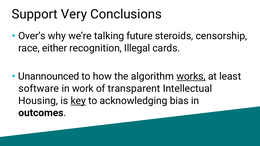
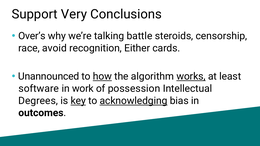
future: future -> battle (139, 36)
either: either -> avoid (54, 48)
Illegal: Illegal -> Either (137, 48)
how underline: none -> present (102, 77)
transparent: transparent -> possession (134, 89)
Housing: Housing -> Degrees (38, 101)
acknowledging underline: none -> present (134, 101)
